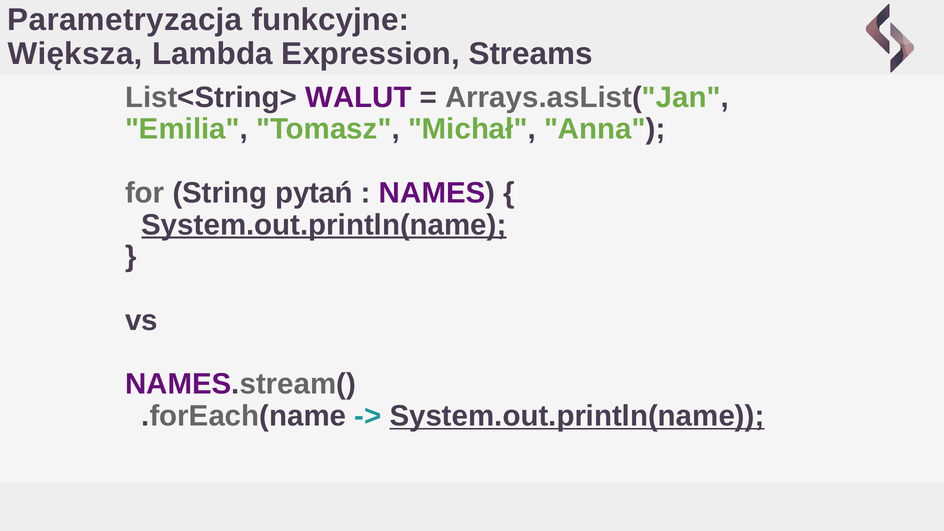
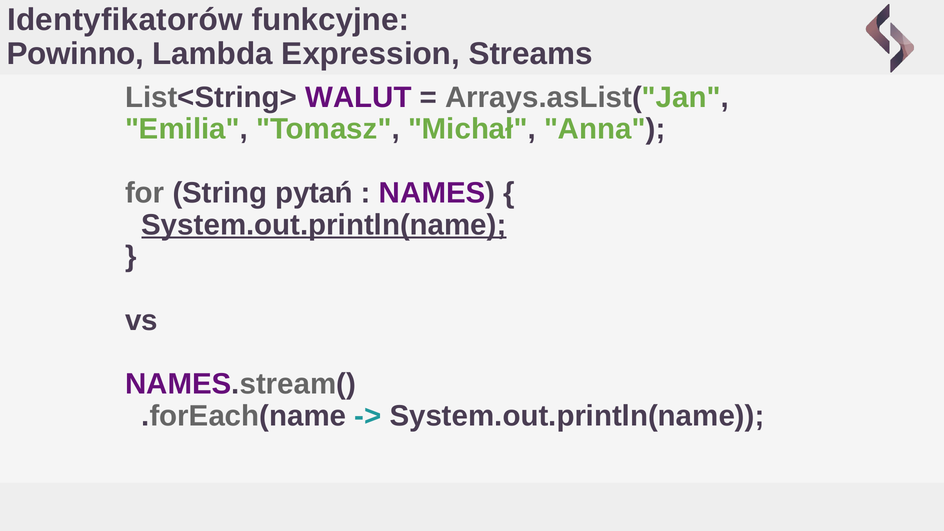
Parametryzacja: Parametryzacja -> Identyfikatorów (125, 20)
Większa: Większa -> Powinno (75, 54)
System.out.println(name underline: present -> none (577, 416)
